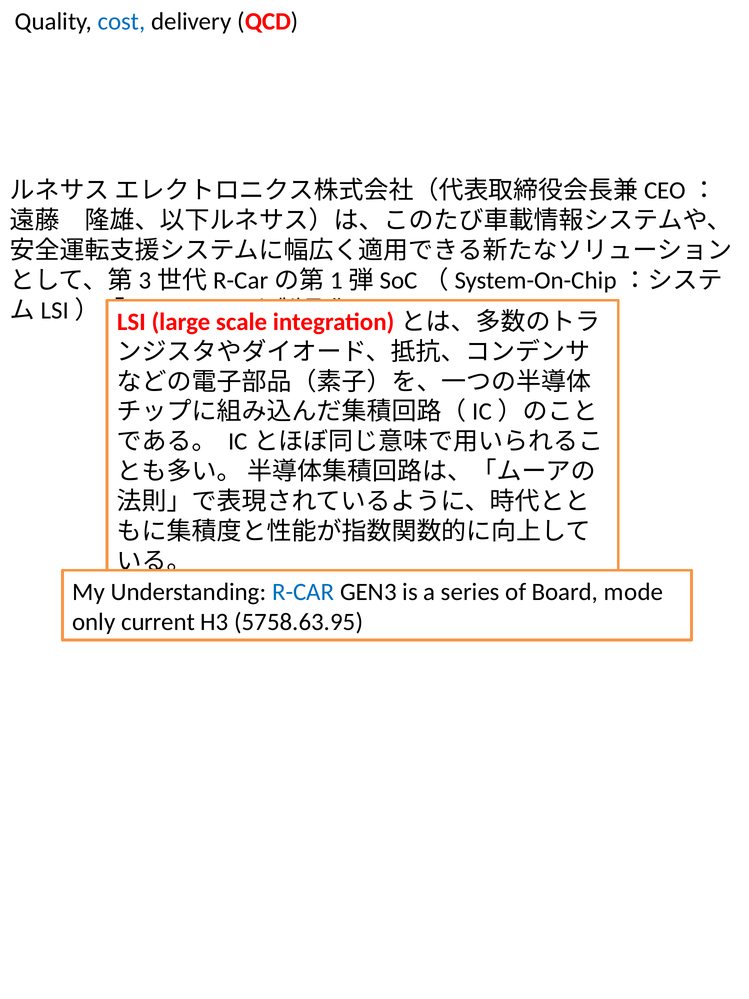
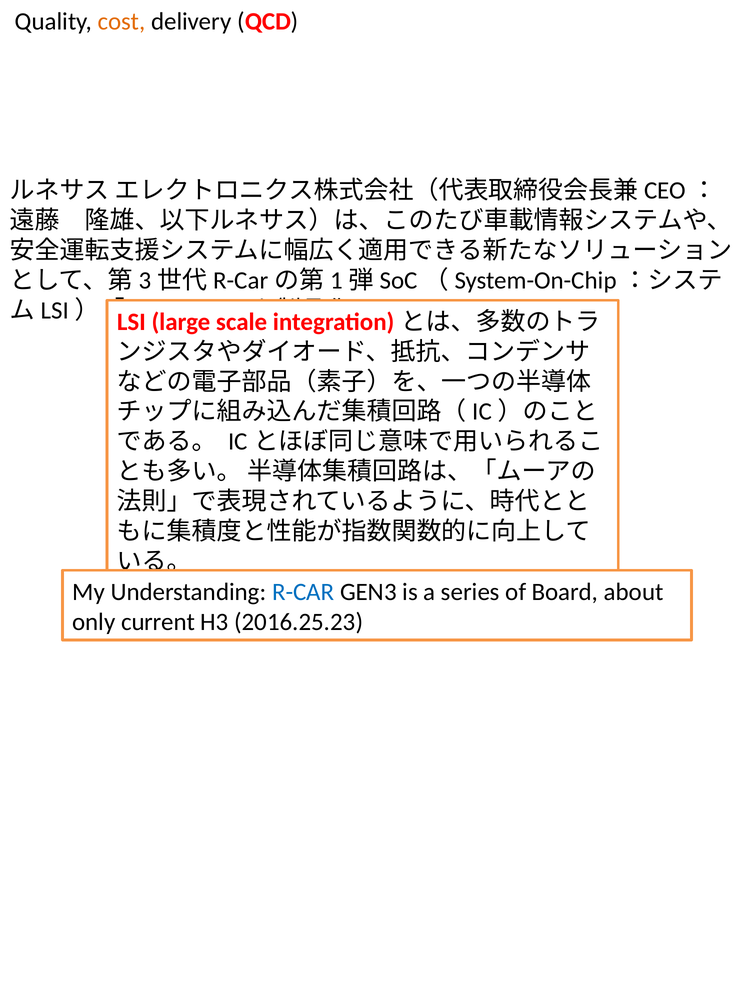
cost colour: blue -> orange (122, 22)
mode: mode -> about (634, 592)
5758.63.95: 5758.63.95 -> 2016.25.23 (299, 622)
